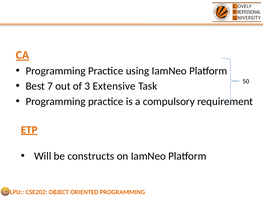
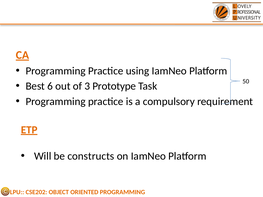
7: 7 -> 6 (50, 86)
Extensive: Extensive -> Prototype (114, 86)
